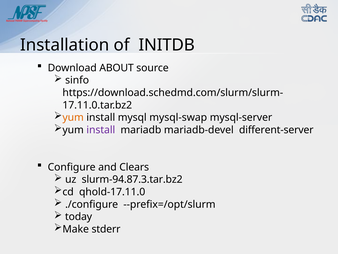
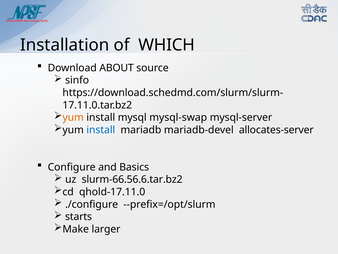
INITDB: INITDB -> WHICH (167, 45)
install colour: purple -> blue (101, 130)
different-server: different-server -> allocates-server (276, 130)
Clears: Clears -> Basics (134, 167)
slurm-94.87.3.tar.bz2: slurm-94.87.3.tar.bz2 -> slurm-66.56.6.tar.bz2 (132, 179)
today: today -> starts (79, 216)
stderr: stderr -> larger (106, 229)
